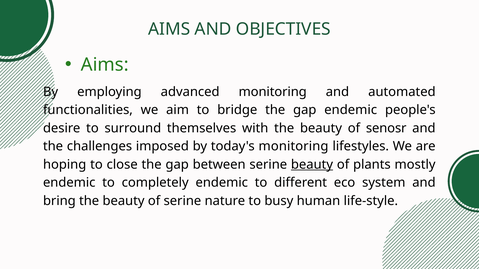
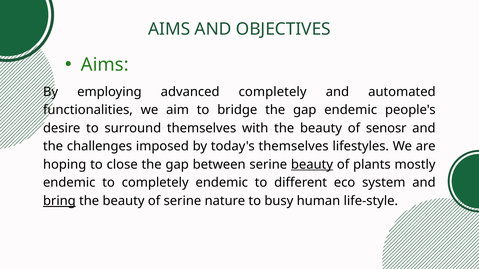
advanced monitoring: monitoring -> completely (273, 92)
today's monitoring: monitoring -> themselves (294, 147)
bring underline: none -> present (59, 201)
